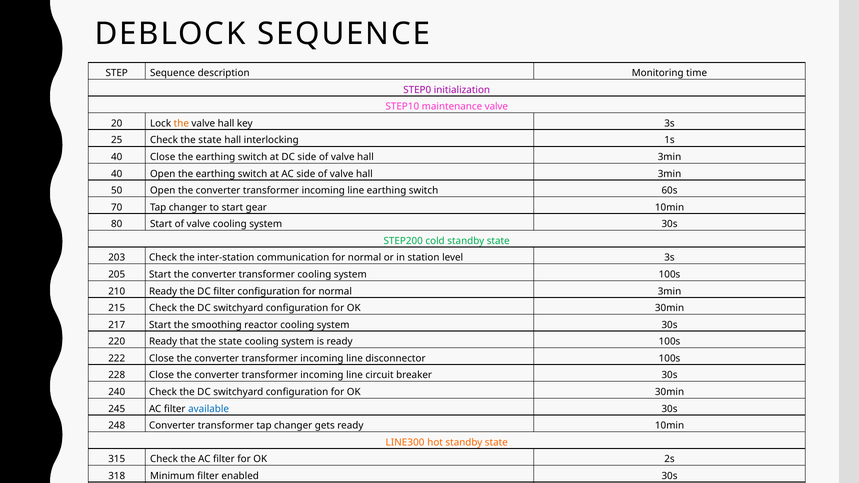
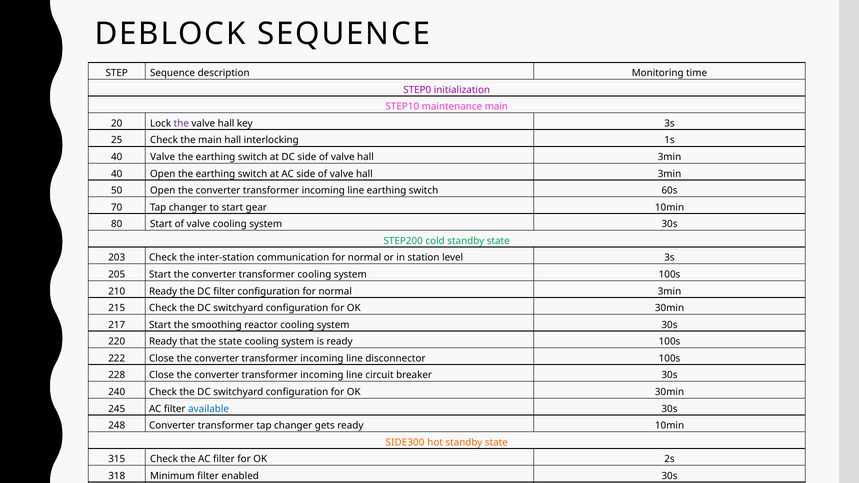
maintenance valve: valve -> main (496, 107)
the colour: orange -> purple (181, 123)
Check the state: state -> main (210, 140)
40 Close: Close -> Valve (163, 157)
LINE300: LINE300 -> SIDE300 (405, 442)
